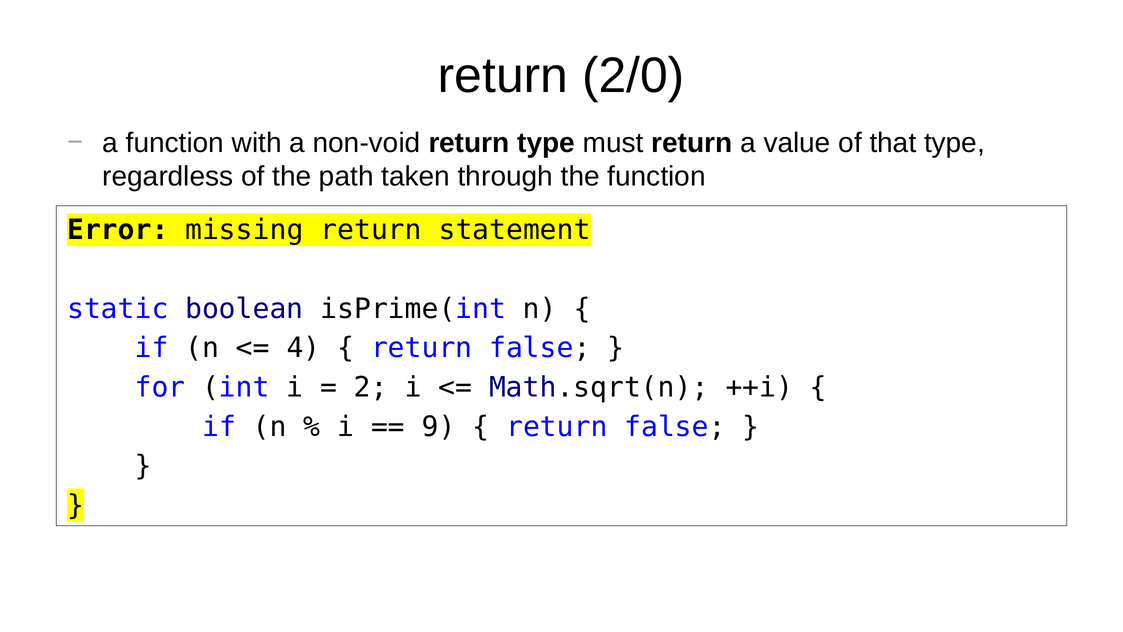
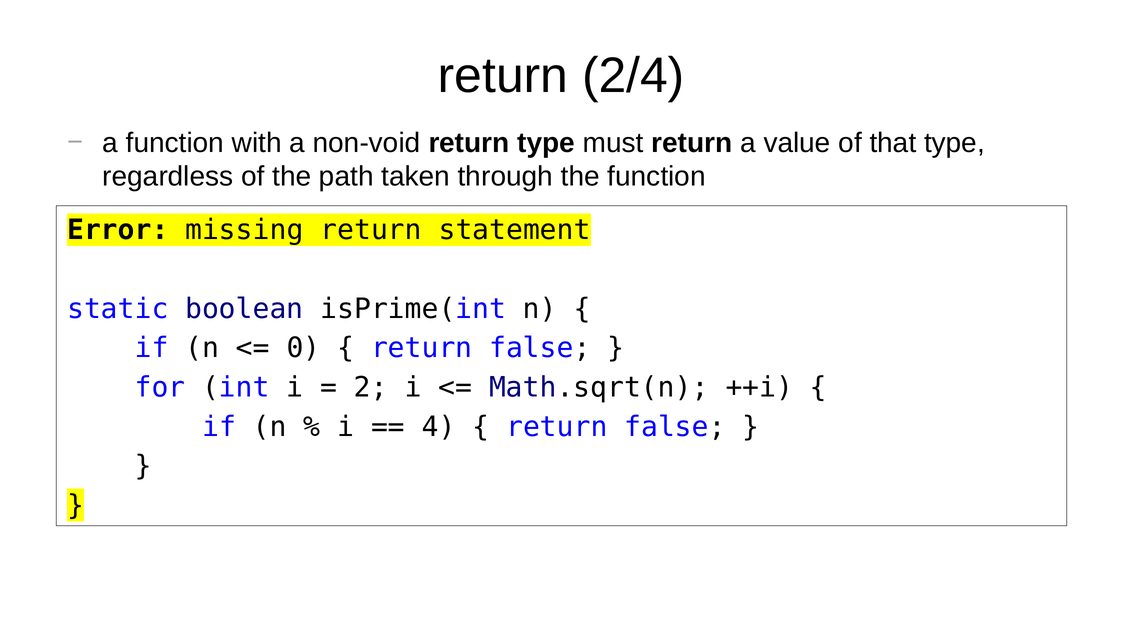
2/0: 2/0 -> 2/4 (633, 76)
4: 4 -> 0 (303, 348)
9: 9 -> 4 (439, 427)
